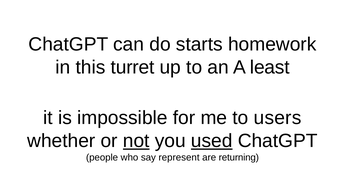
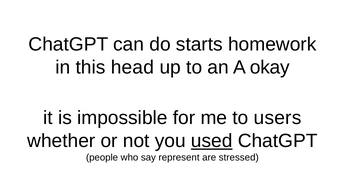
turret: turret -> head (132, 67)
least: least -> okay (270, 67)
not underline: present -> none (136, 141)
returning: returning -> stressed (239, 157)
